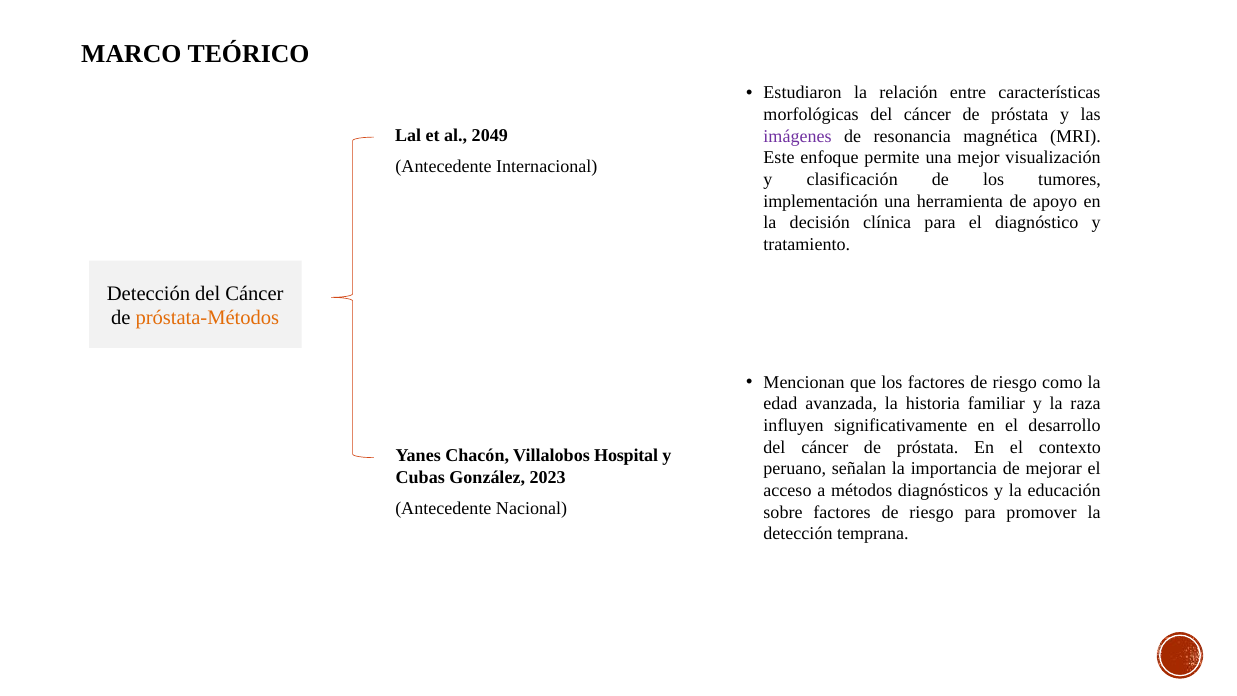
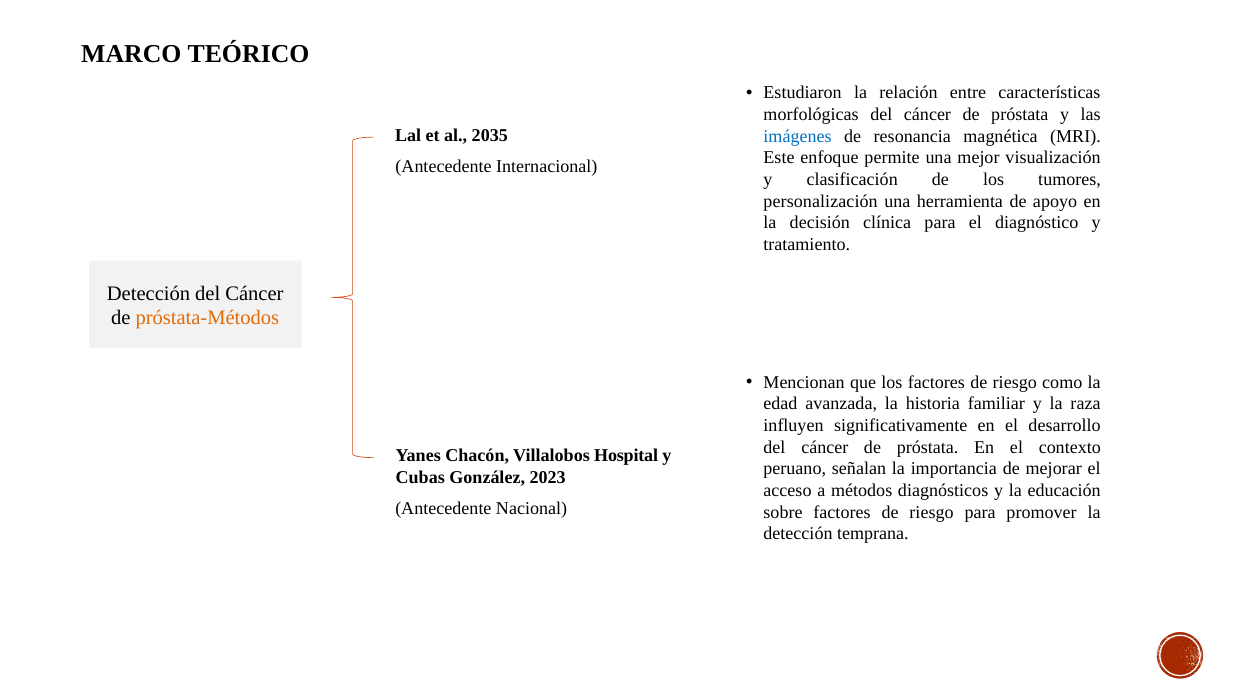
2049: 2049 -> 2035 (490, 135)
imágenes colour: purple -> blue (798, 136)
implementación: implementación -> personalización (821, 201)
